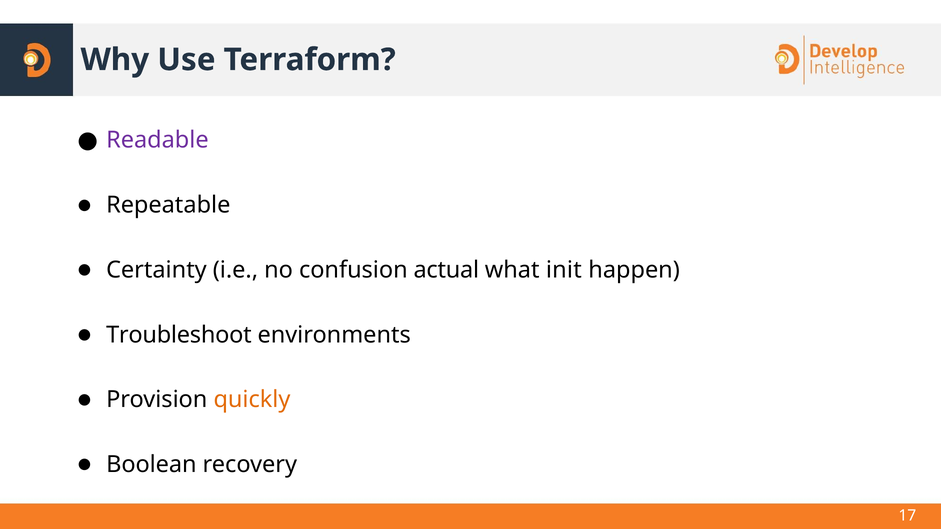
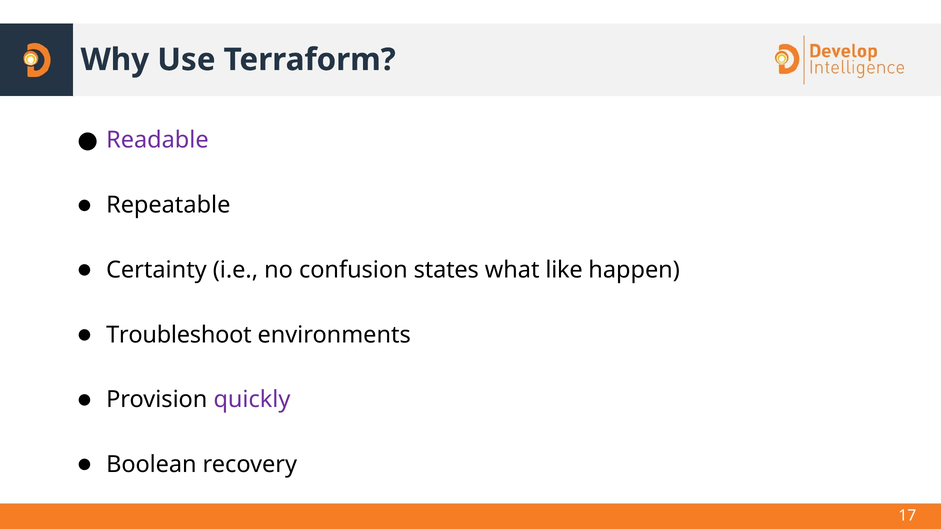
actual: actual -> states (446, 270)
init: init -> like (564, 270)
quickly colour: orange -> purple (252, 400)
